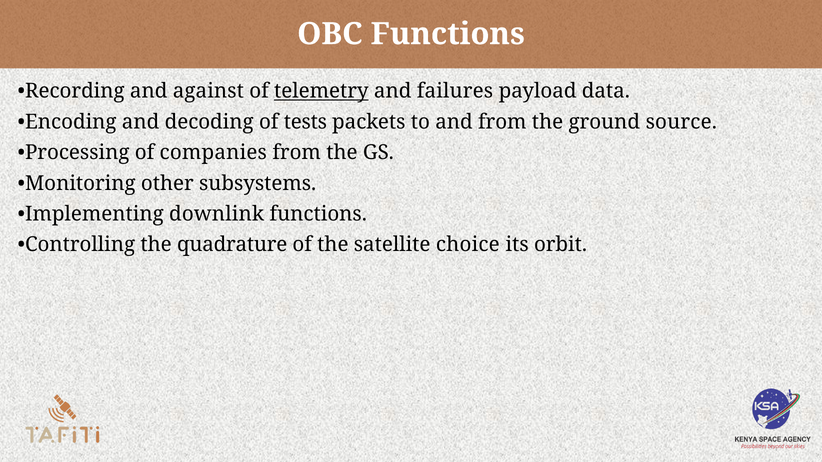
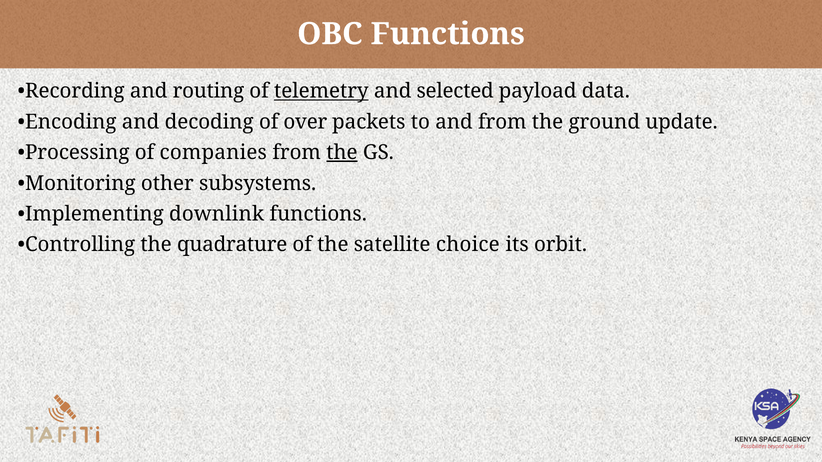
against: against -> routing (208, 91)
failures: failures -> selected (455, 91)
tests: tests -> over (305, 122)
source: source -> update (681, 122)
the underline: none -> present (342, 153)
